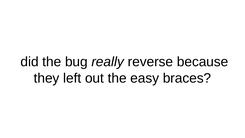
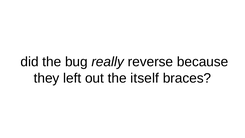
easy: easy -> itself (145, 78)
